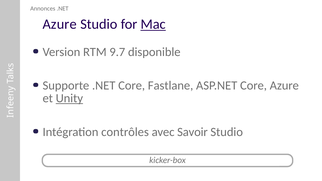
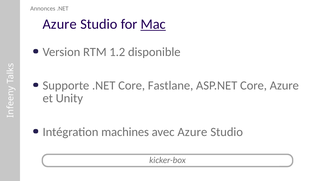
9.7: 9.7 -> 1.2 (117, 52)
Unity underline: present -> none (69, 98)
contrôles: contrôles -> machines (125, 132)
avec Savoir: Savoir -> Azure (192, 132)
